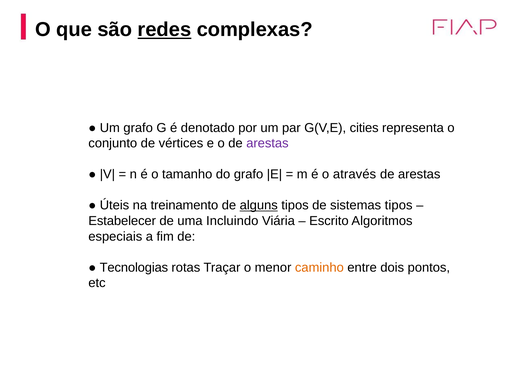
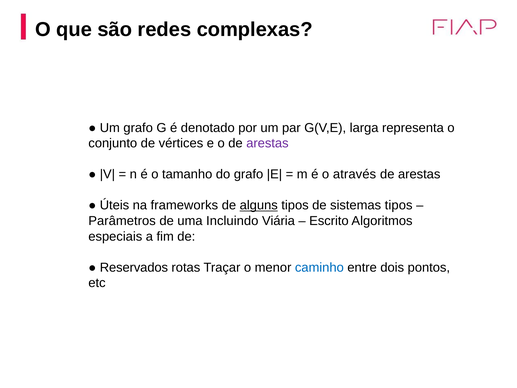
redes underline: present -> none (164, 30)
cities: cities -> larga (364, 128)
treinamento: treinamento -> frameworks (184, 205)
Estabelecer: Estabelecer -> Parâmetros (122, 221)
Tecnologias: Tecnologias -> Reservados (134, 267)
caminho colour: orange -> blue (319, 267)
